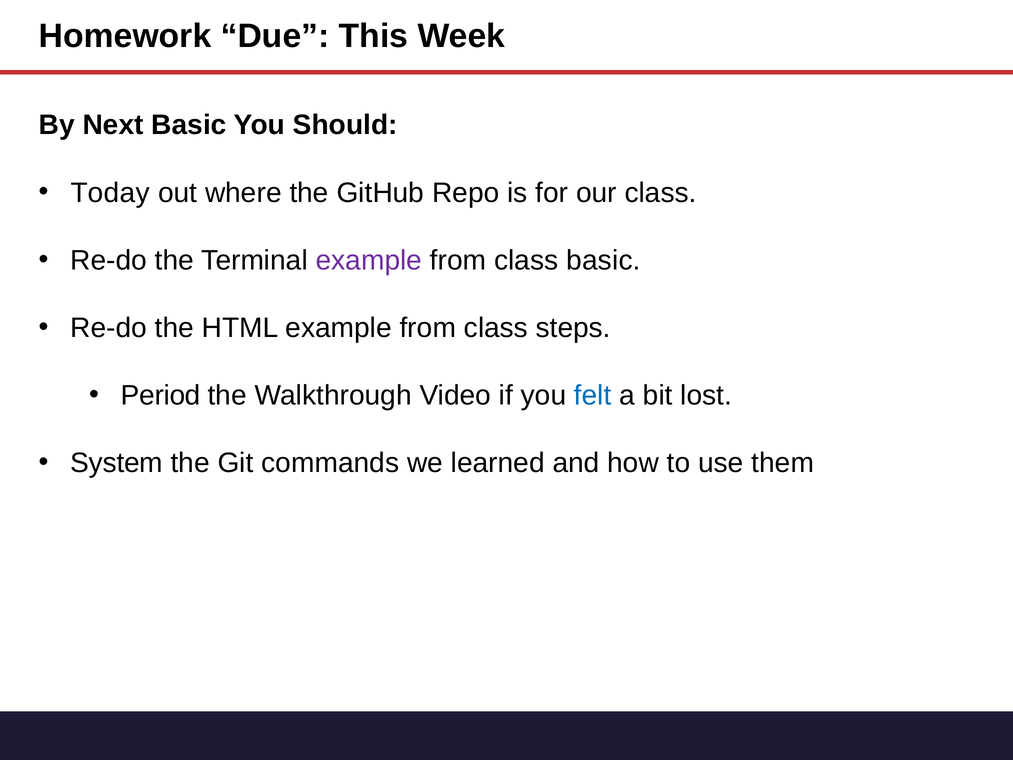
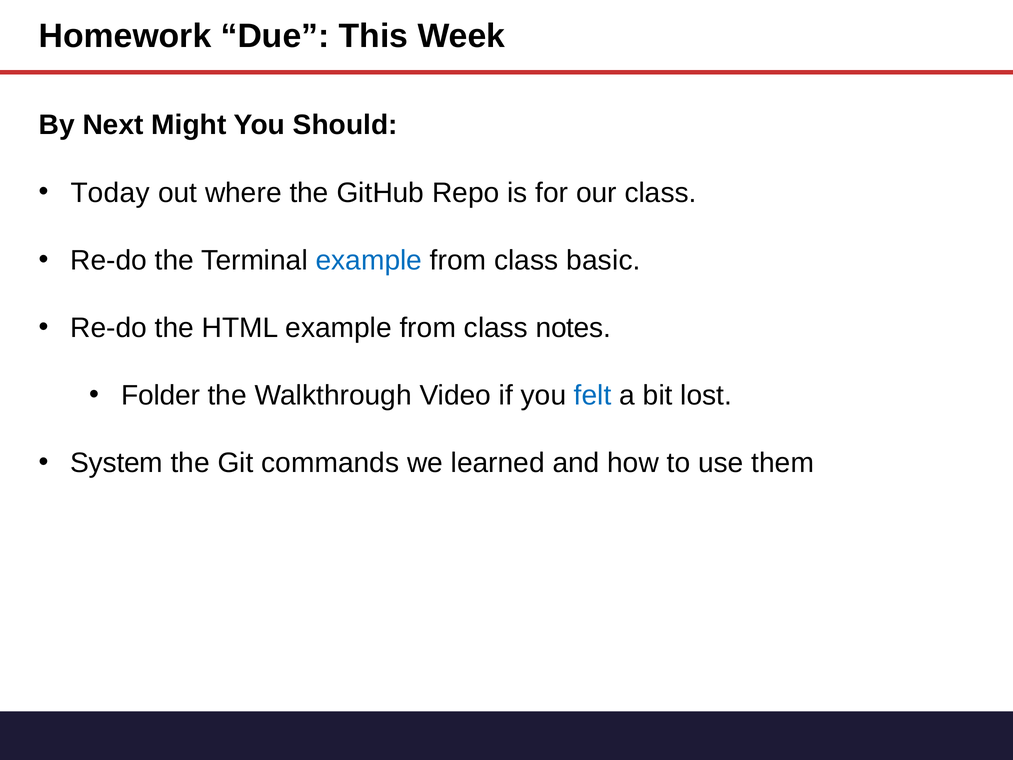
Next Basic: Basic -> Might (189, 125)
example colour: purple -> blue (369, 260)
steps: steps -> notes (573, 328)
Period: Period -> Folder (161, 395)
